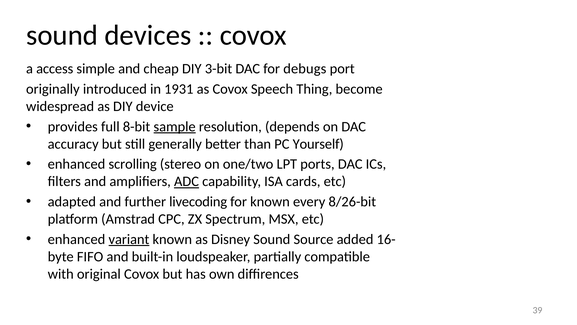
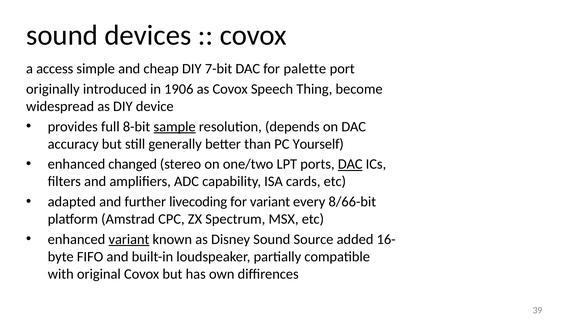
3-bit: 3-bit -> 7-bit (219, 69)
debugs: debugs -> palette (305, 69)
1931: 1931 -> 1906 (179, 89)
scrolling: scrolling -> changed (133, 164)
DAC underline: none -> present (350, 164)
ADC underline: present -> none (186, 181)
for known: known -> variant (270, 202)
8/26-bit: 8/26-bit -> 8/66-bit (352, 202)
